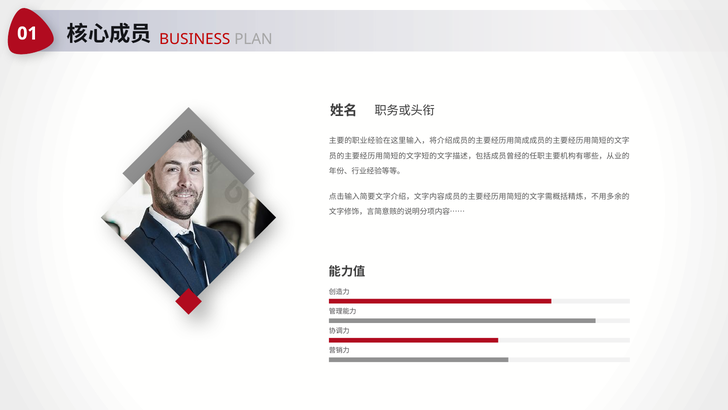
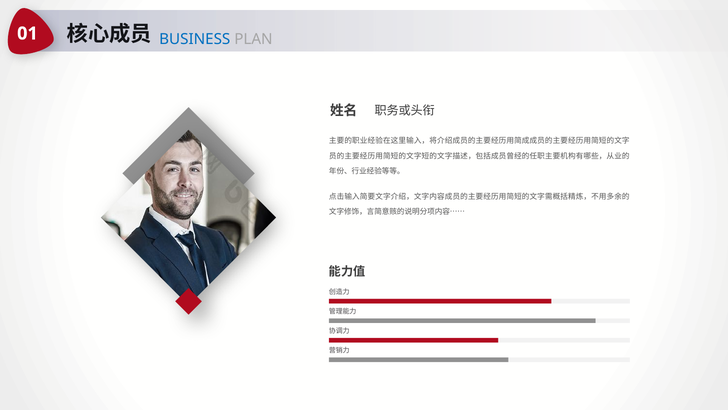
BUSINESS colour: red -> blue (195, 39)
